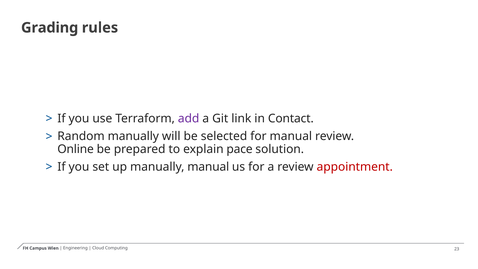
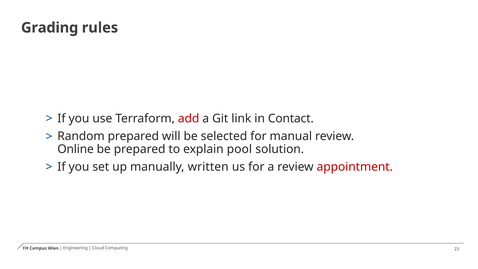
add colour: purple -> red (189, 119)
Random manually: manually -> prepared (133, 136)
pace: pace -> pool (239, 149)
manually manual: manual -> written (208, 167)
